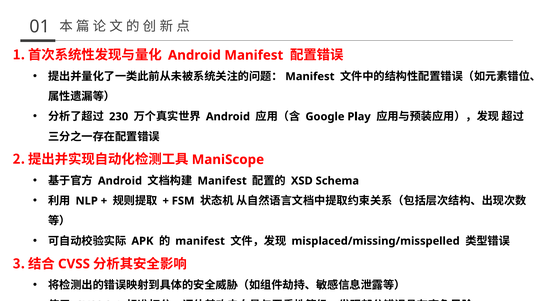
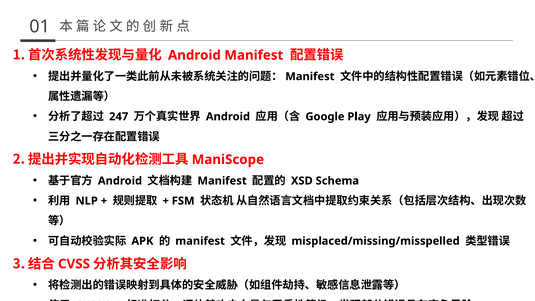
230: 230 -> 247 (119, 117)
